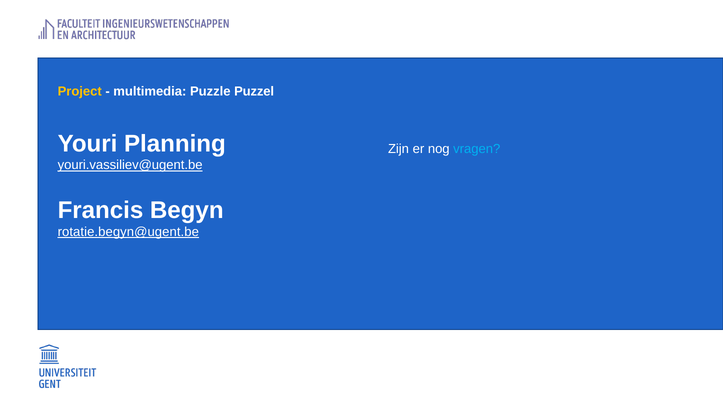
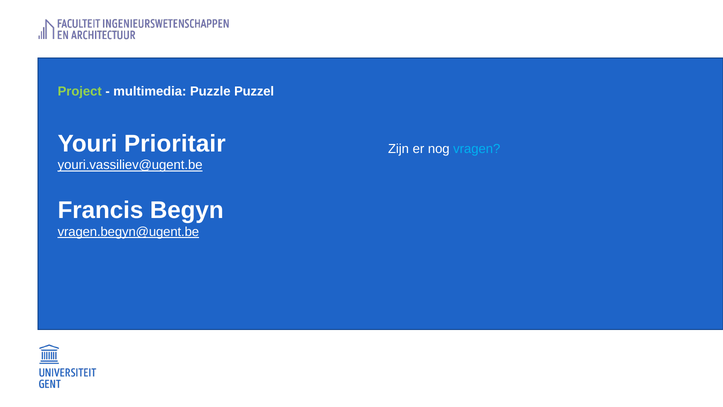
Project colour: yellow -> light green (80, 92)
Planning: Planning -> Prioritair (175, 144)
rotatie.begyn@ugent.be: rotatie.begyn@ugent.be -> vragen.begyn@ugent.be (128, 232)
